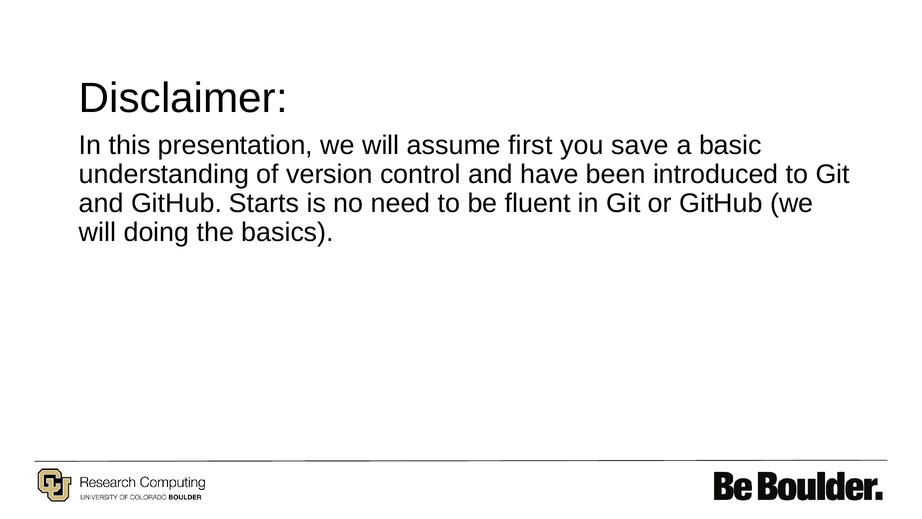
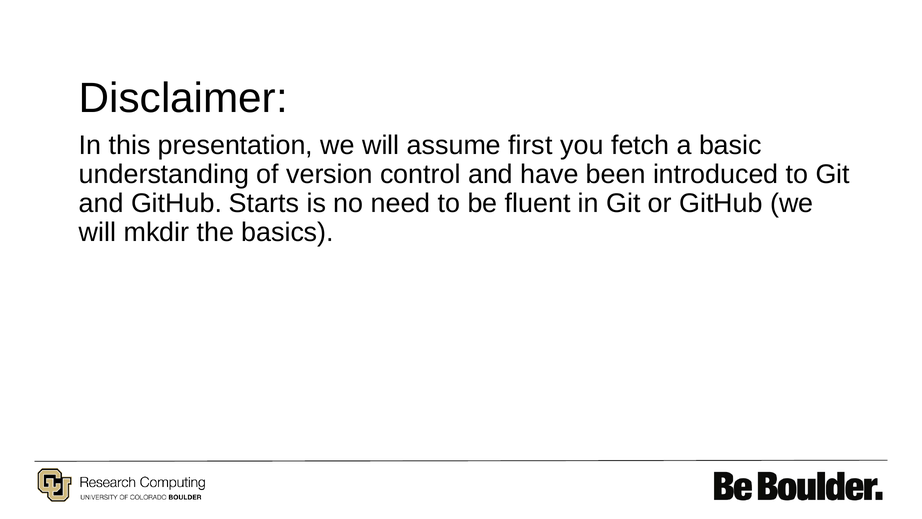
save: save -> fetch (640, 145)
doing: doing -> mkdir (156, 232)
